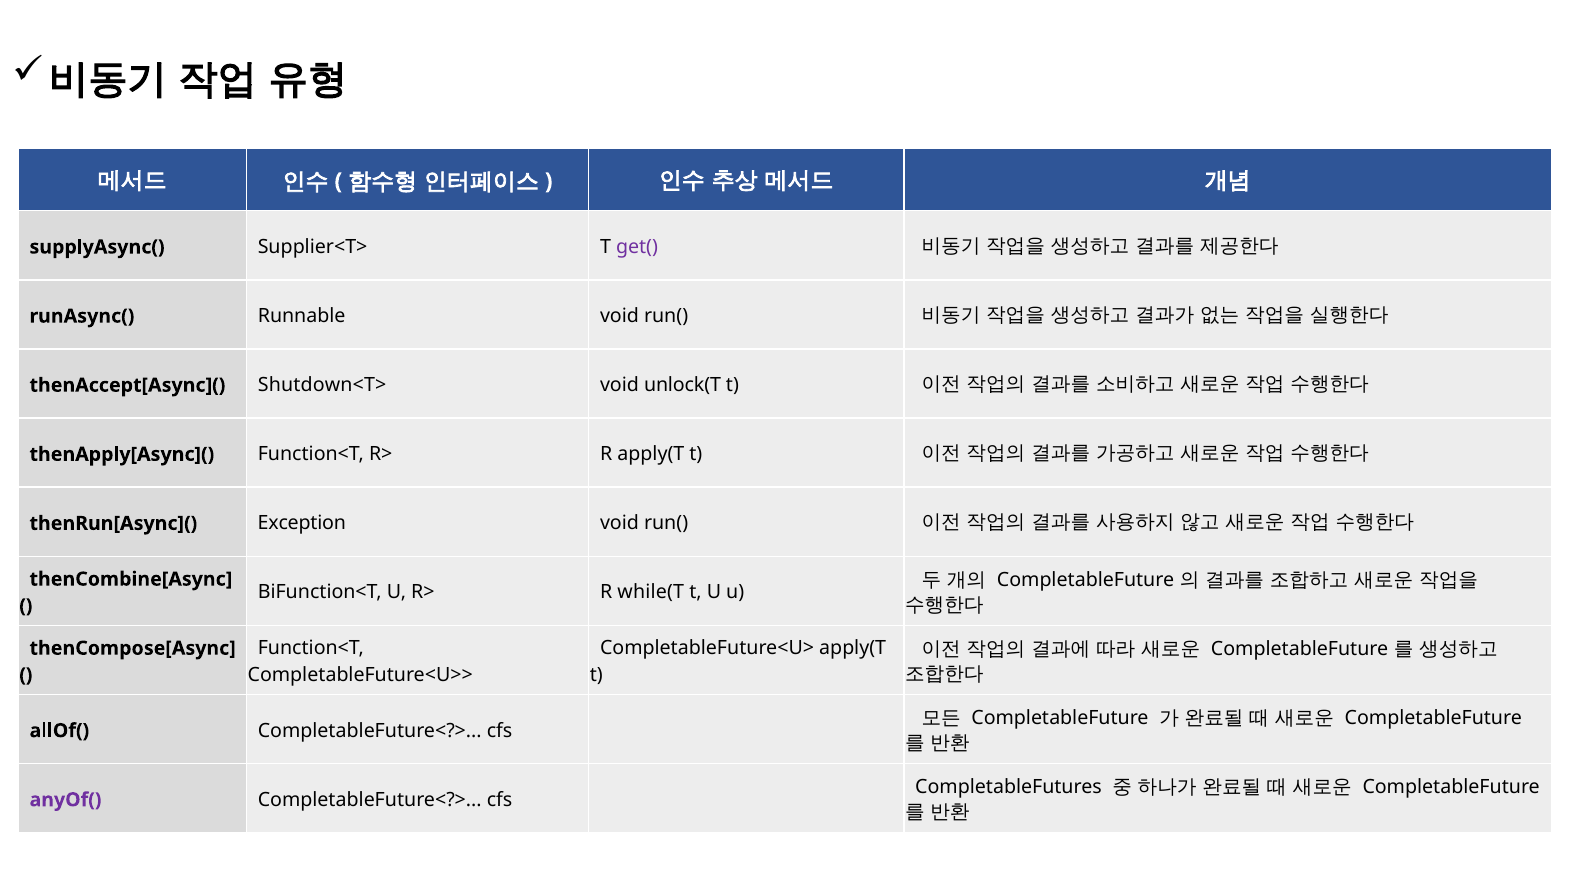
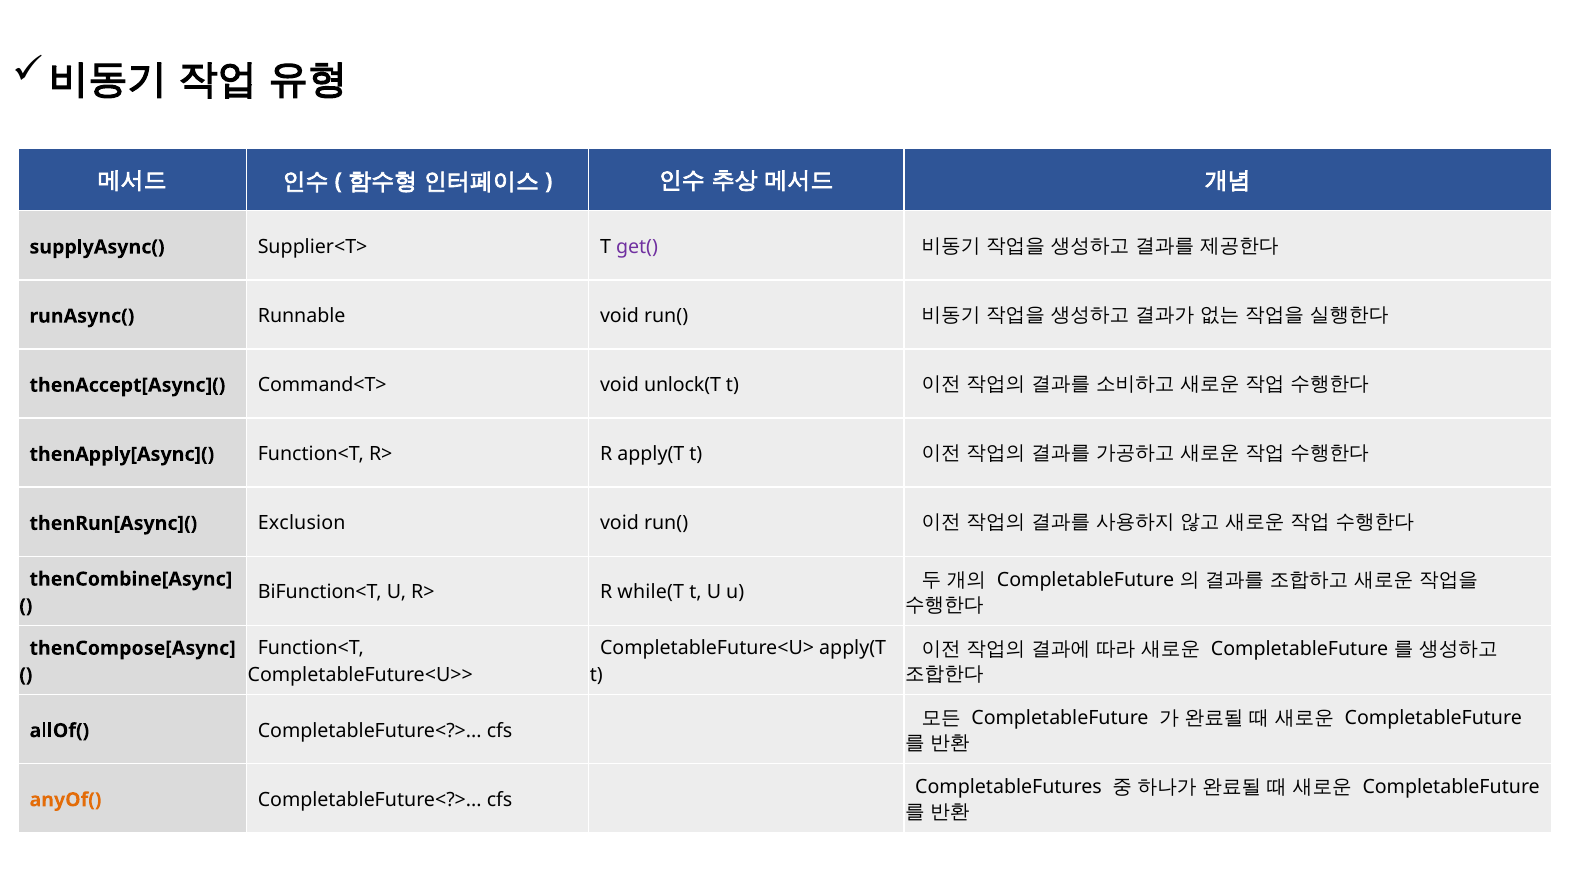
Shutdown<T>: Shutdown<T> -> Command<T> (322, 385)
Exception: Exception -> Exclusion (302, 523)
anyOf( colour: purple -> orange (66, 800)
